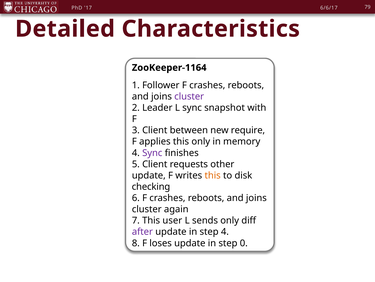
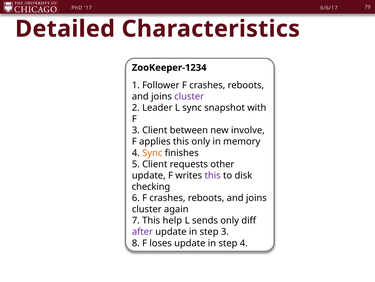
ZooKeeper-1164: ZooKeeper-1164 -> ZooKeeper-1234 (169, 68)
require: require -> involve (248, 130)
Sync colour: purple -> orange (152, 153)
this colour: orange -> purple (213, 175)
user: user -> help (172, 220)
step 4: 4 -> 3 (225, 231)
step 0: 0 -> 4 (244, 243)
